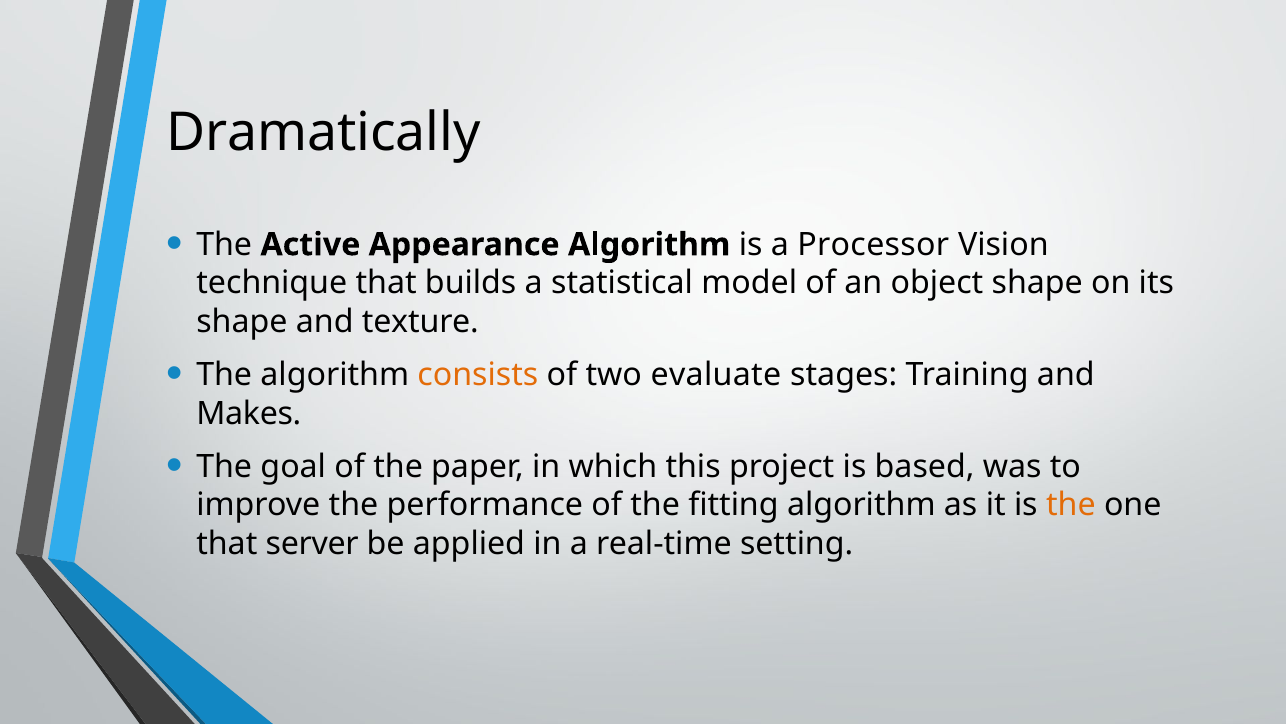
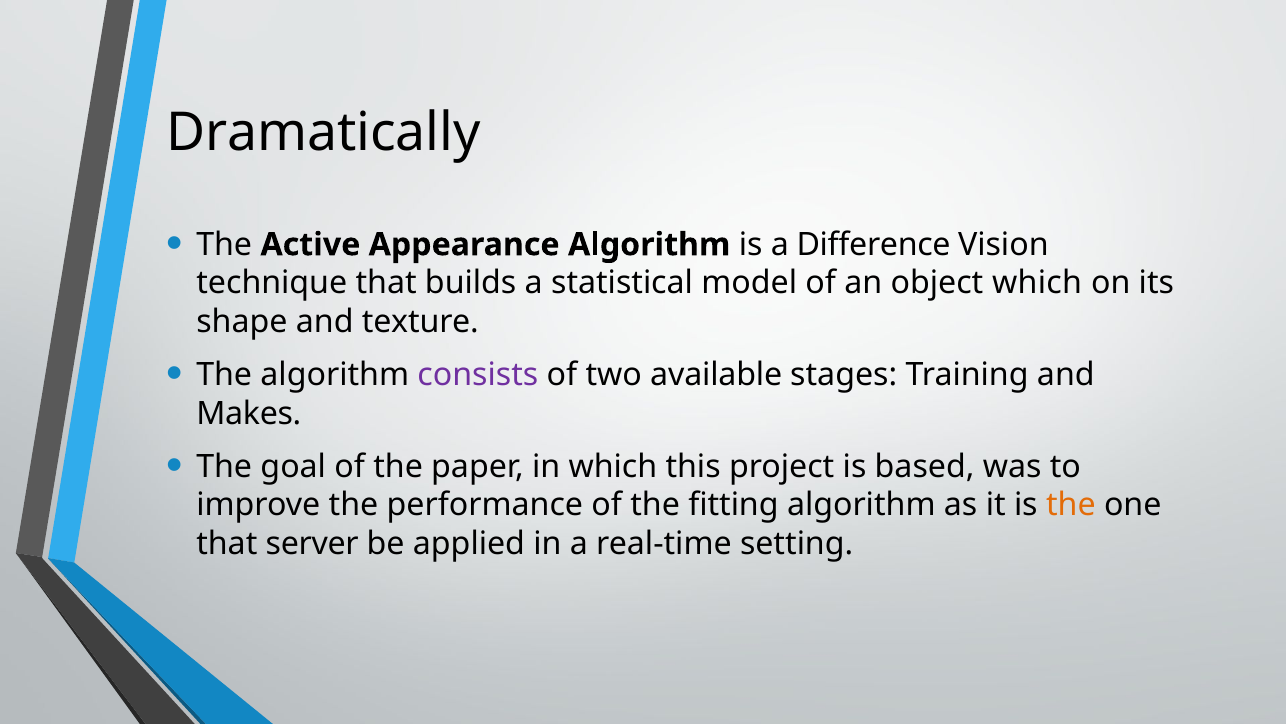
Processor: Processor -> Difference (874, 244)
object shape: shape -> which (1037, 283)
consists colour: orange -> purple (478, 375)
evaluate: evaluate -> available (716, 375)
